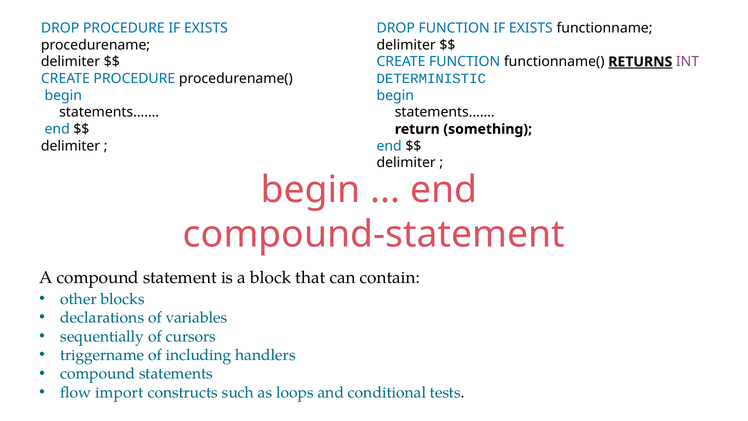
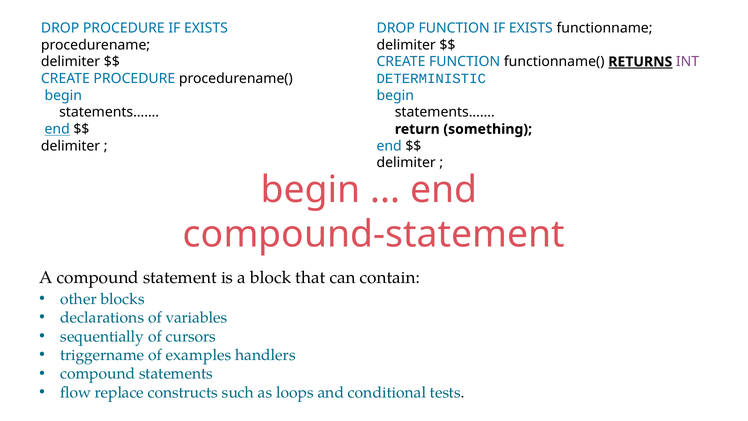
end underline: none -> present (57, 129)
including: including -> examples (199, 355)
import: import -> replace (119, 392)
